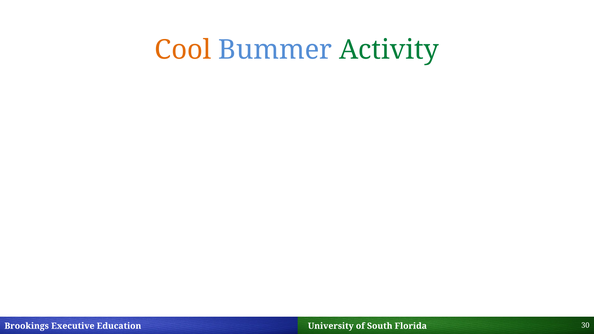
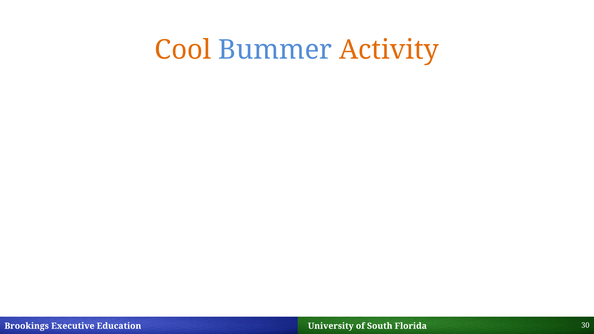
Activity colour: green -> orange (389, 50)
